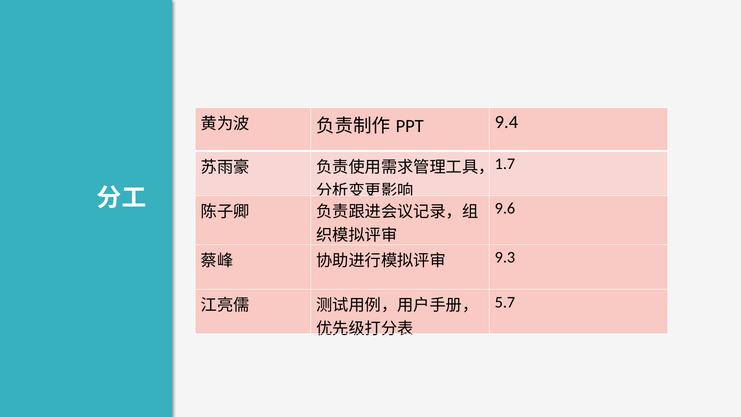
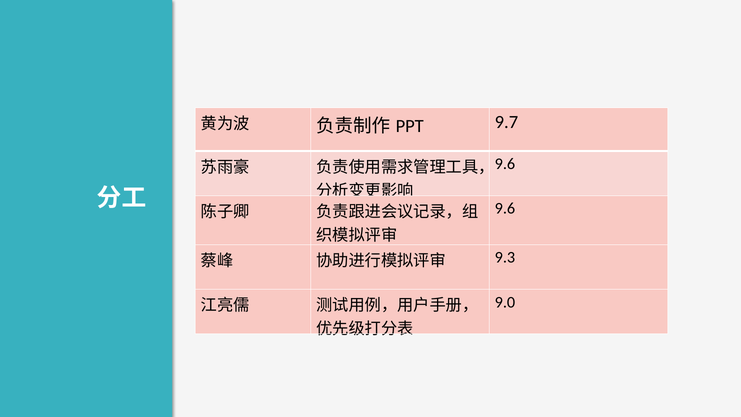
9.4: 9.4 -> 9.7 (506, 122)
1.7: 1.7 -> 9.6 (505, 164)
5.7: 5.7 -> 9.0 (505, 302)
